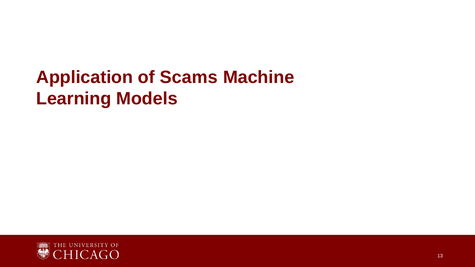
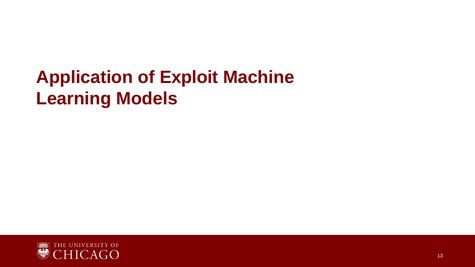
Scams: Scams -> Exploit (189, 77)
